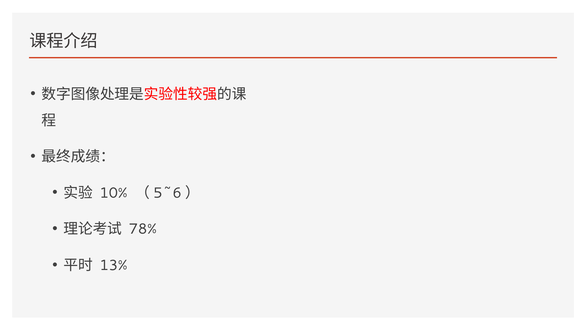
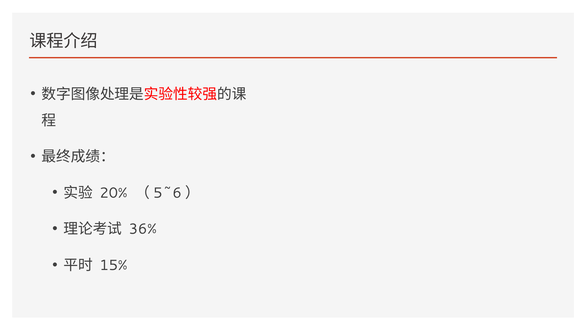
10%: 10% -> 20% (113, 193)
78%: 78% -> 36% (143, 229)
13%: 13% -> 15% (113, 265)
